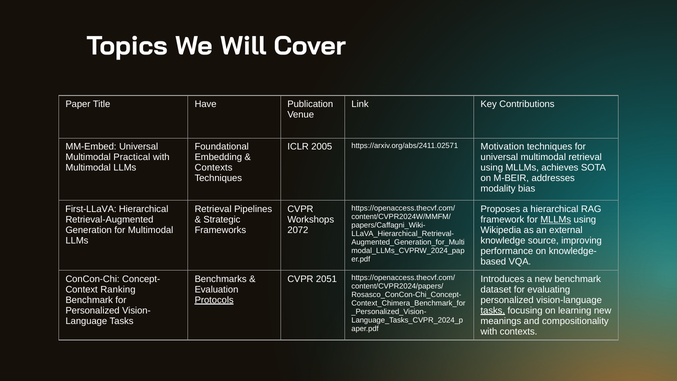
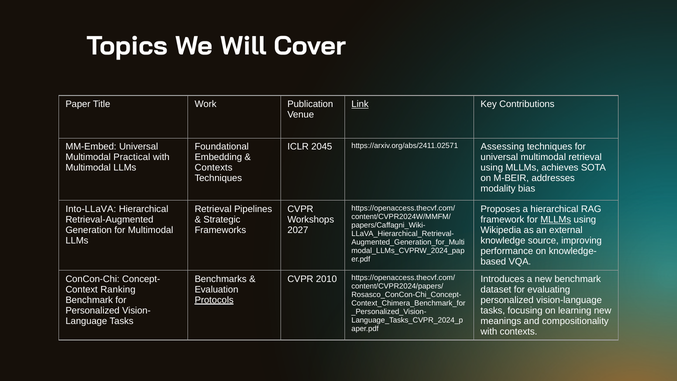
Have: Have -> Work (206, 104)
Link underline: none -> present (360, 104)
2005: 2005 -> 2045 (322, 147)
Motivation: Motivation -> Assessing (502, 147)
First-LLaVA: First-LLaVA -> Into-LLaVA (91, 209)
2072: 2072 -> 2027 (298, 230)
2051: 2051 -> 2010 (326, 279)
tasks underline: present -> none (493, 310)
